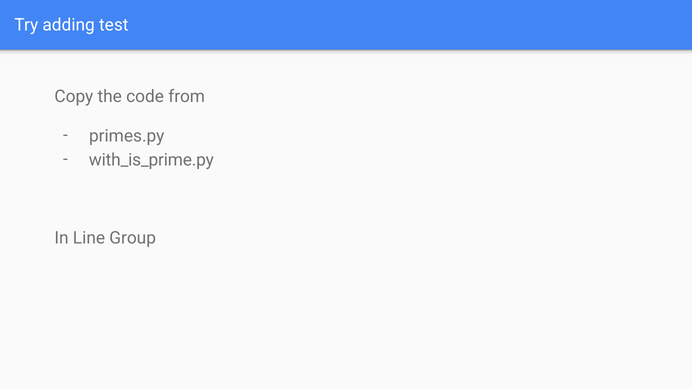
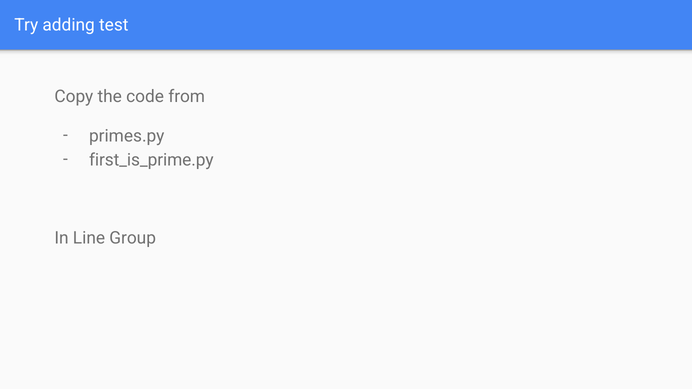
with_is_prime.py: with_is_prime.py -> first_is_prime.py (151, 160)
